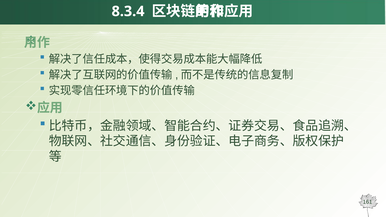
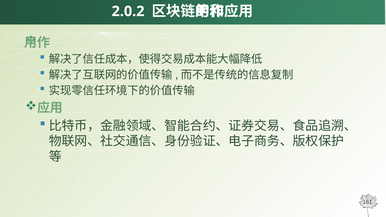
8.3.4: 8.3.4 -> 2.0.2 (128, 11)
